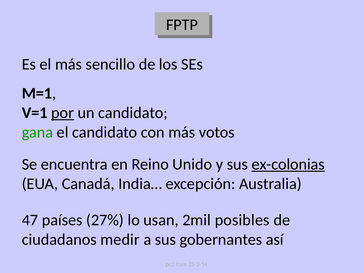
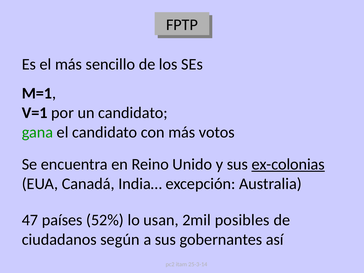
por underline: present -> none (63, 113)
27%: 27% -> 52% (105, 220)
medir: medir -> según (120, 240)
